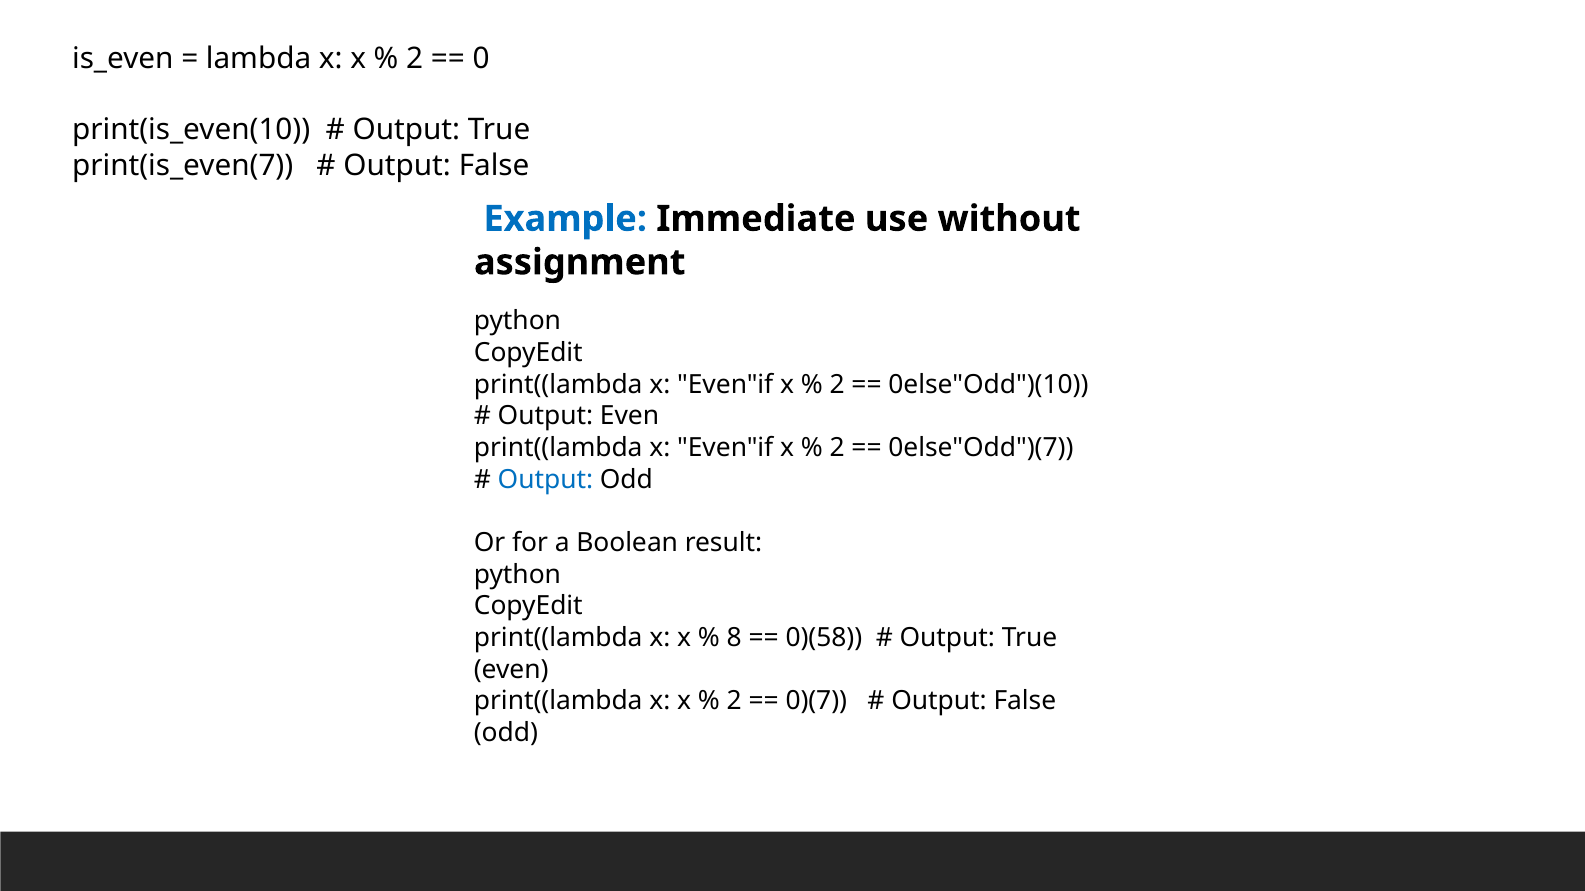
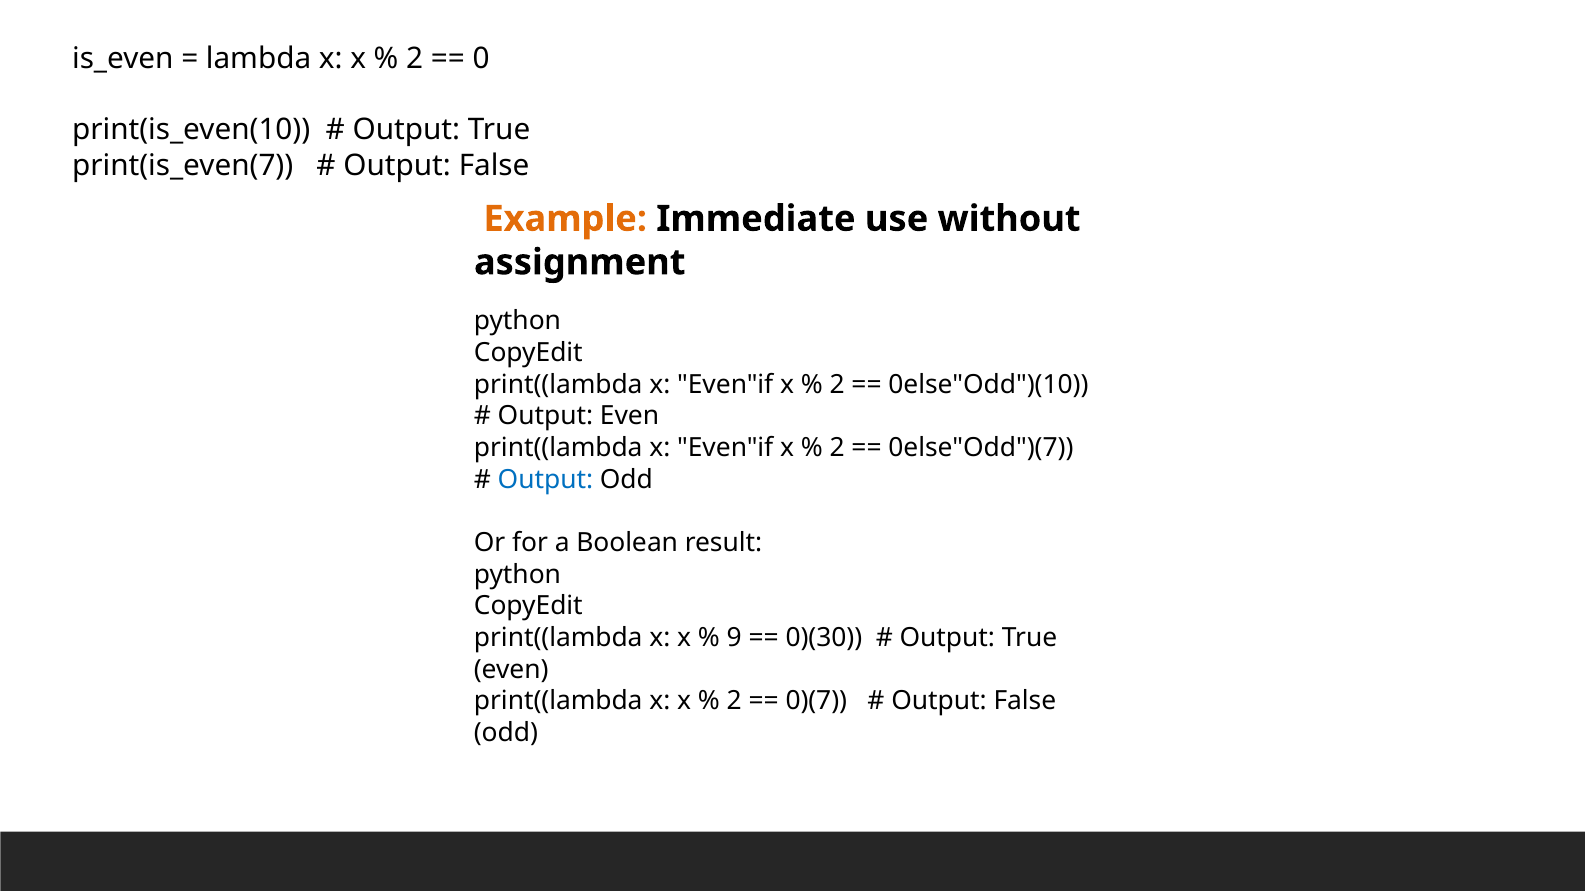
Example colour: blue -> orange (565, 219)
8: 8 -> 9 (734, 638)
0)(58: 0)(58 -> 0)(30 (824, 638)
